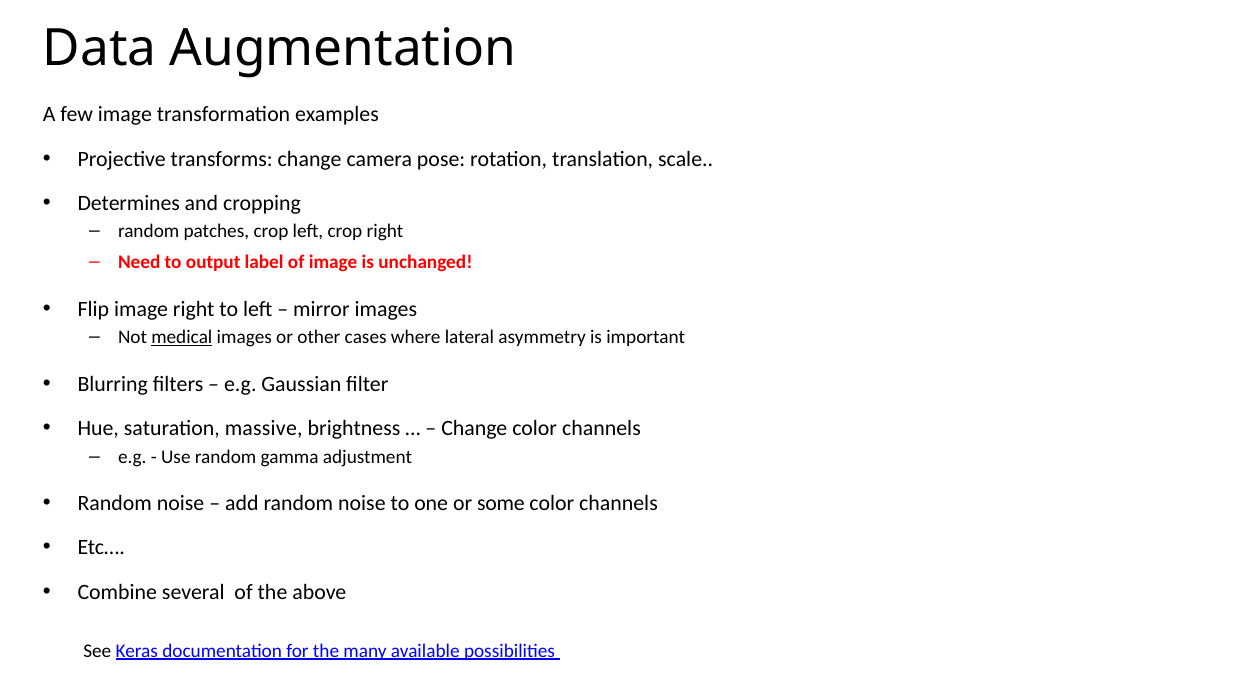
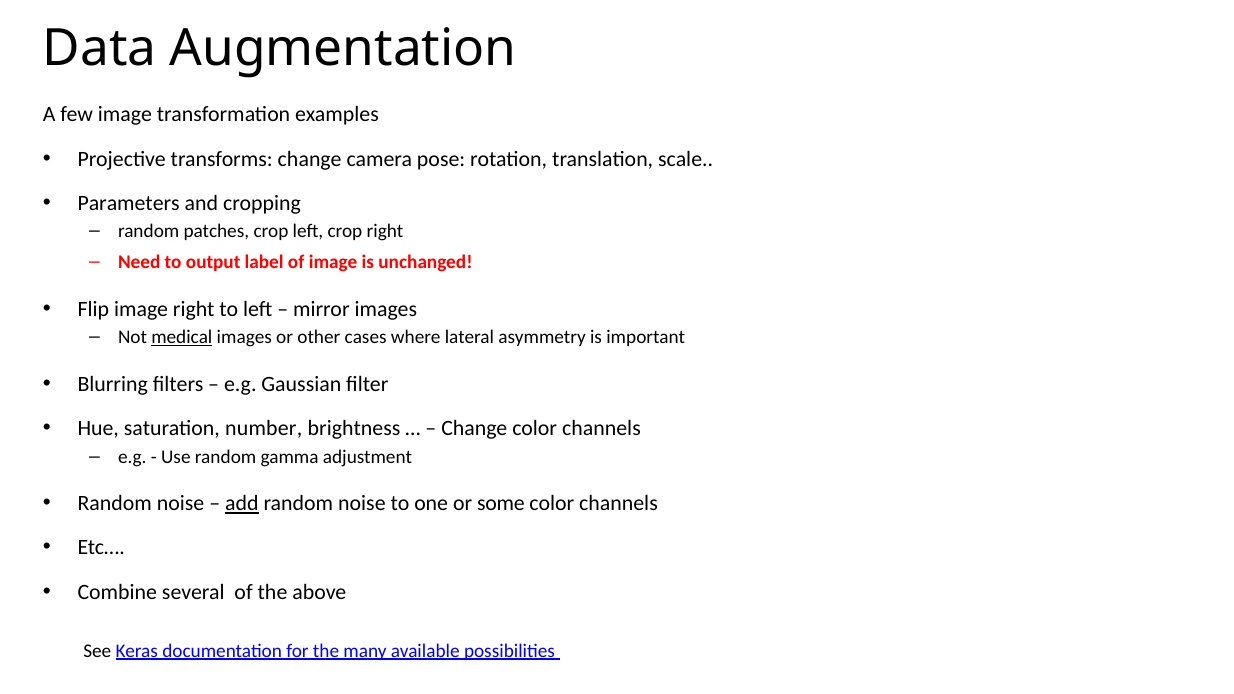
Determines: Determines -> Parameters (129, 203)
massive: massive -> number (264, 428)
add underline: none -> present (242, 504)
